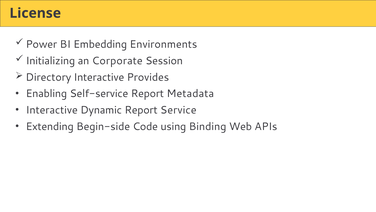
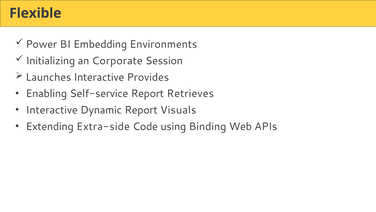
License: License -> Flexible (35, 13)
Directory: Directory -> Launches (48, 77)
Metadata: Metadata -> Retrieves (190, 93)
Service: Service -> Visuals (178, 110)
Begin-side: Begin-side -> Extra-side (103, 126)
